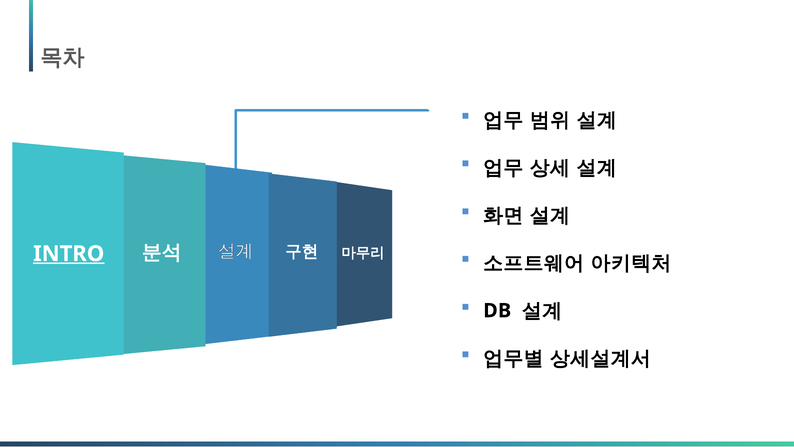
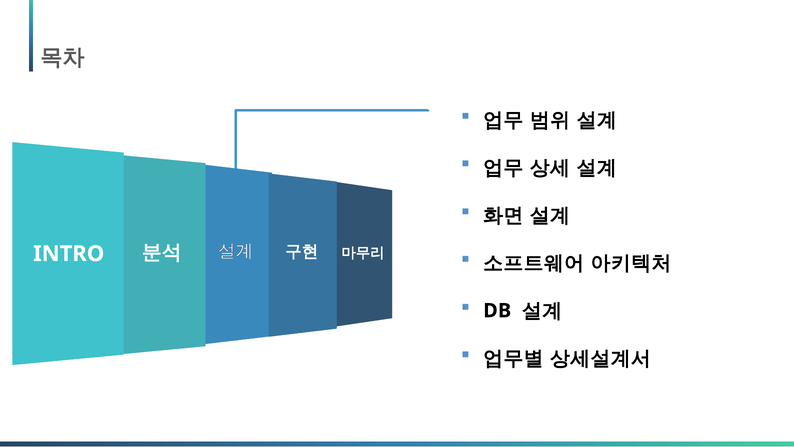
INTRO underline: present -> none (69, 254)
